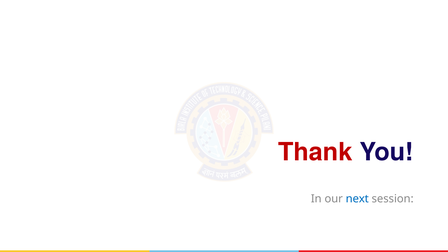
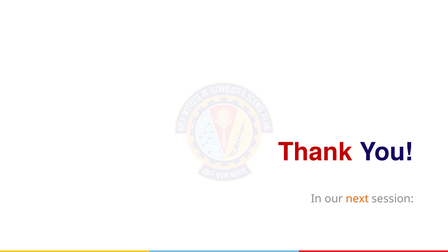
next colour: blue -> orange (357, 199)
